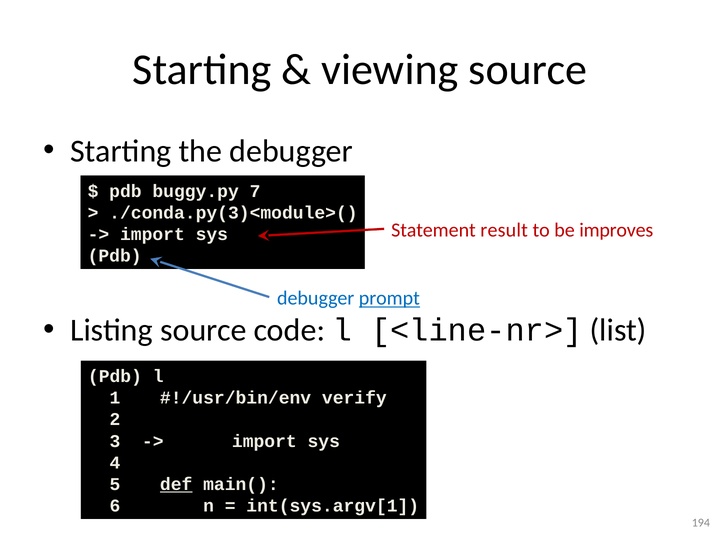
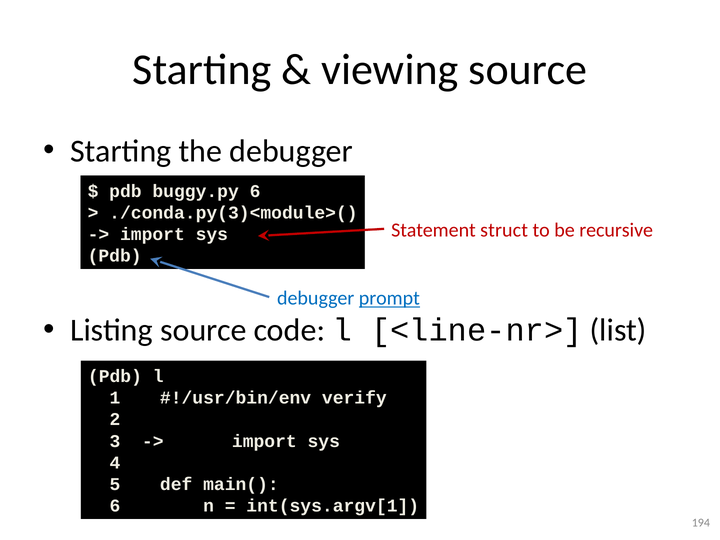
buggy.py 7: 7 -> 6 (255, 191)
result: result -> struct (504, 230)
improves: improves -> recursive (616, 230)
def underline: present -> none (176, 484)
